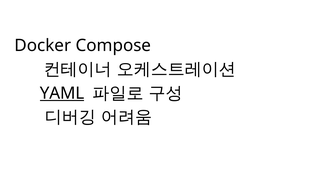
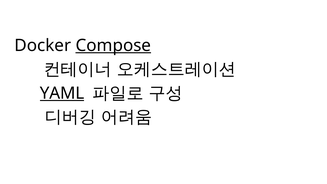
Compose underline: none -> present (113, 45)
